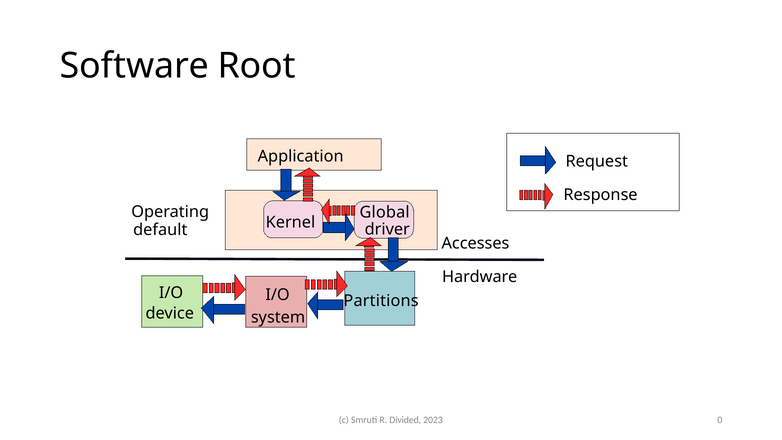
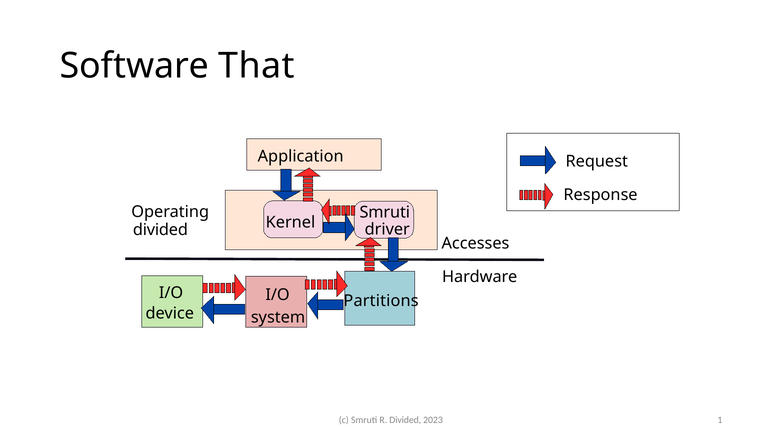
Root: Root -> That (256, 66)
Global: Global -> Smruti (385, 212)
default: default -> divided (160, 230)
0: 0 -> 1 (720, 420)
